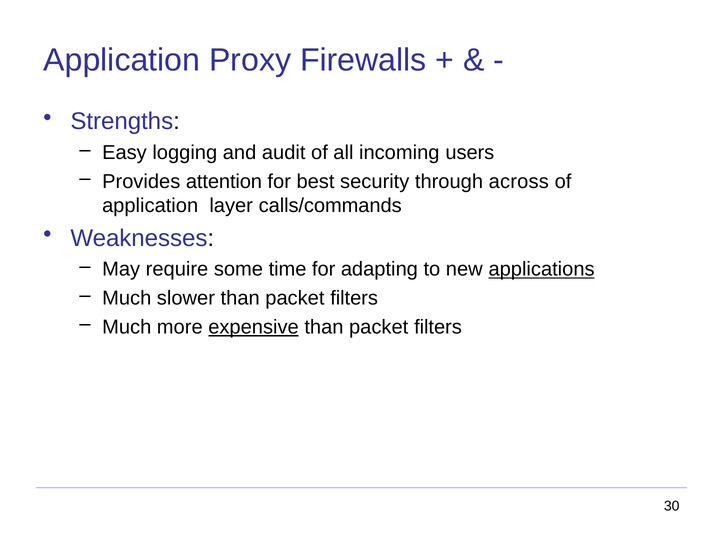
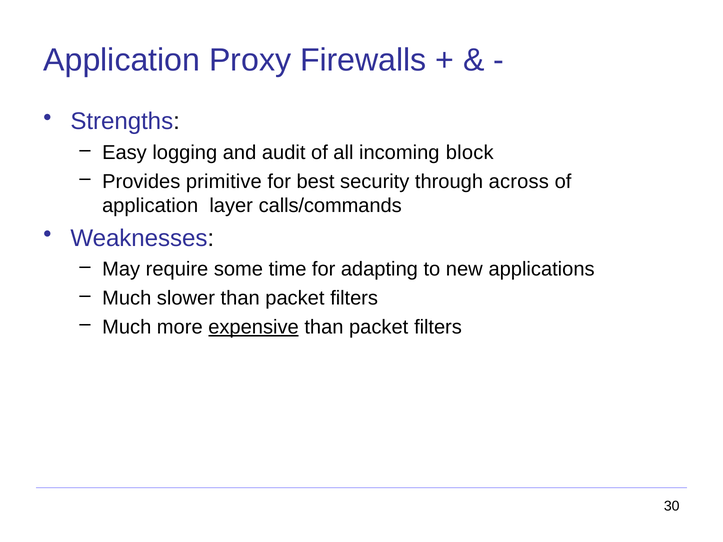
users: users -> block (470, 153)
attention: attention -> primitive (224, 182)
applications underline: present -> none (542, 269)
